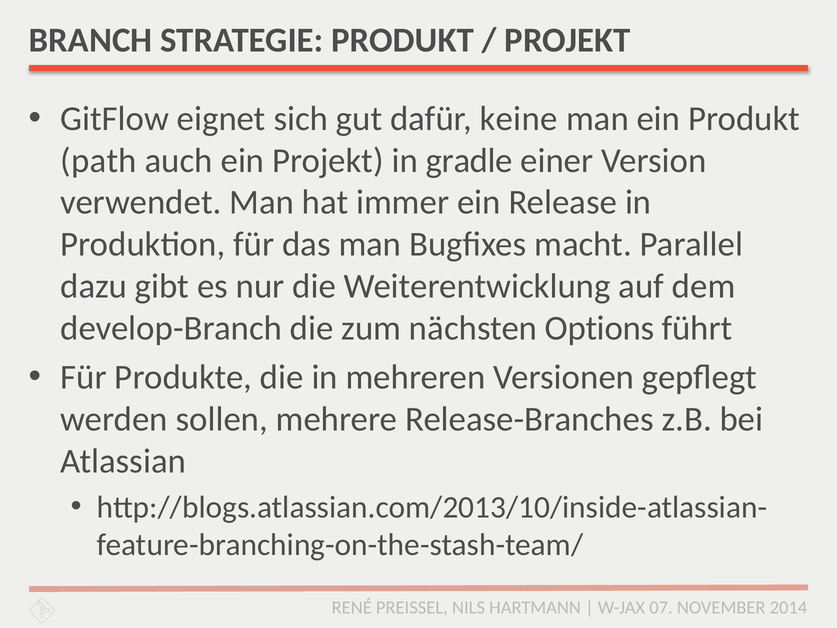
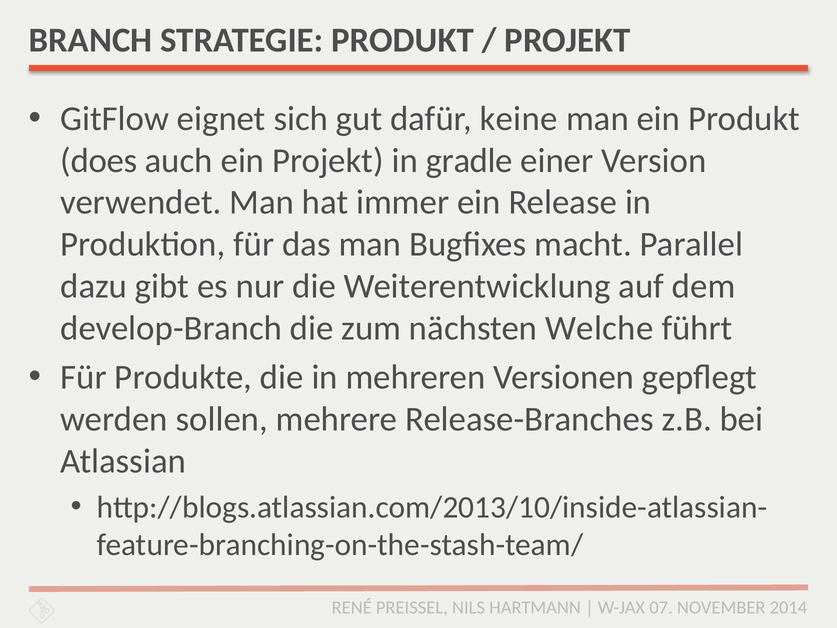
path: path -> does (99, 161)
Options: Options -> Welche (599, 328)
